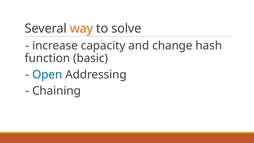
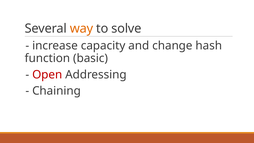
Open colour: blue -> red (47, 75)
